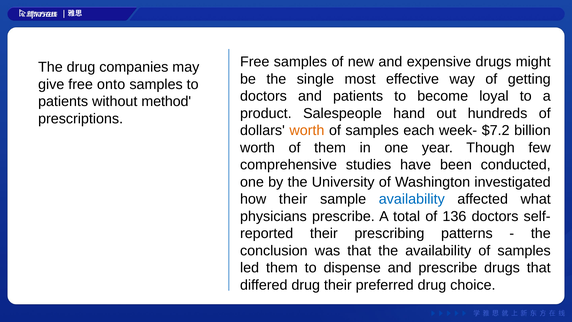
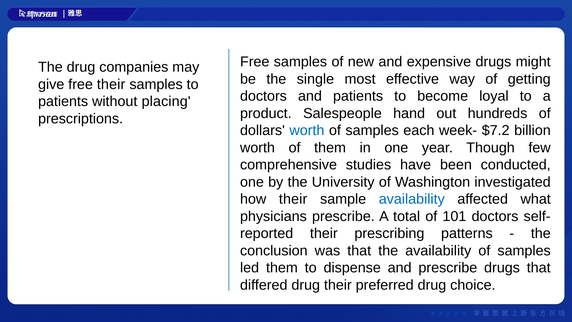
free onto: onto -> their (111, 84)
method: method -> placing (166, 101)
worth colour: orange -> blue (307, 130)
136: 136 -> 101 (454, 216)
